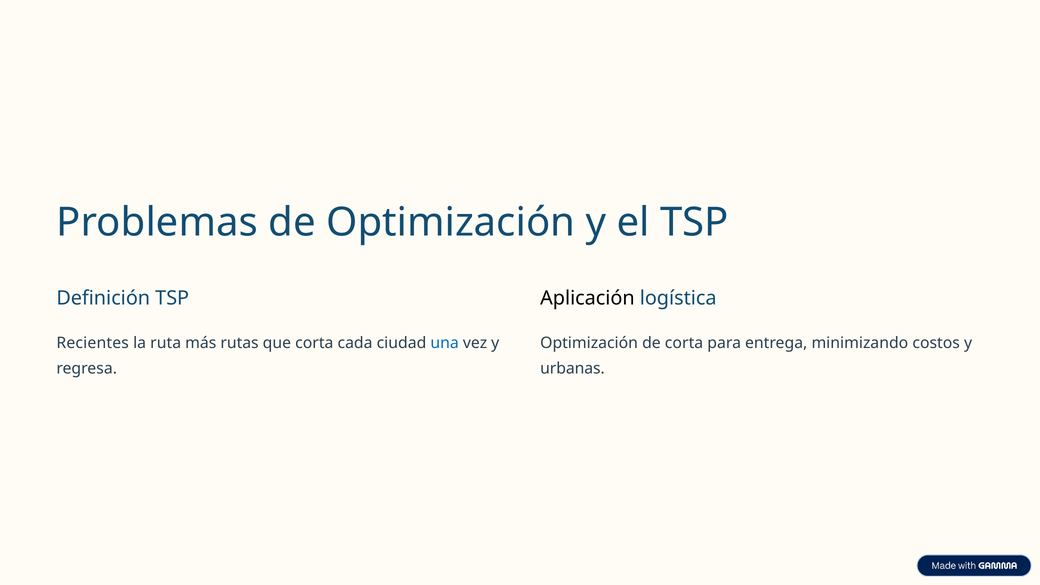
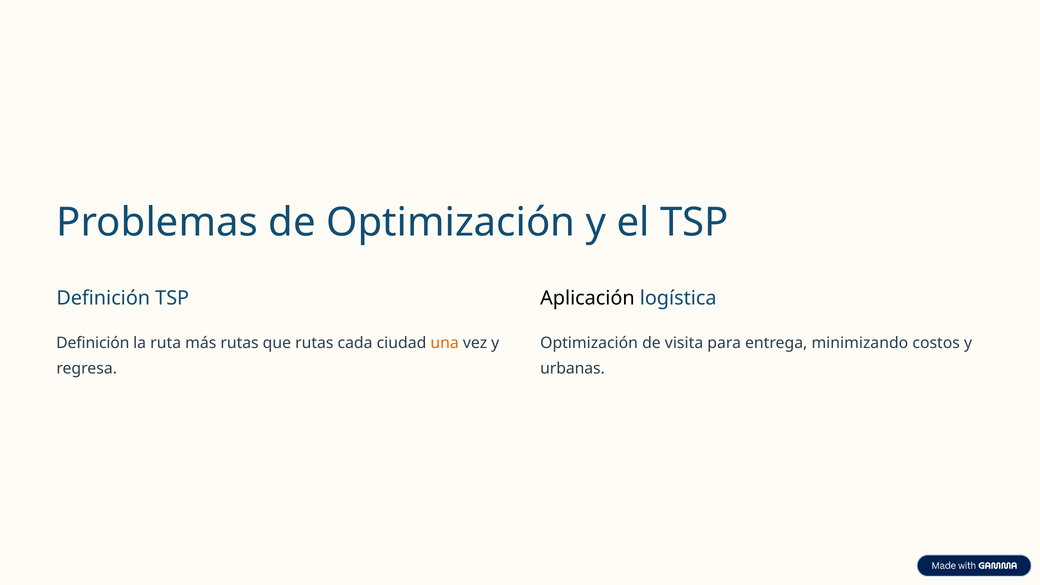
Recientes: Recientes -> Definición (93, 343)
que corta: corta -> rutas (314, 343)
una colour: blue -> orange (445, 343)
de corta: corta -> visita (684, 343)
